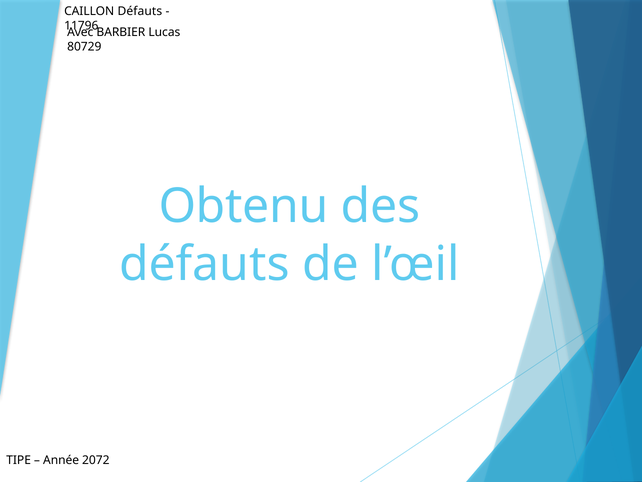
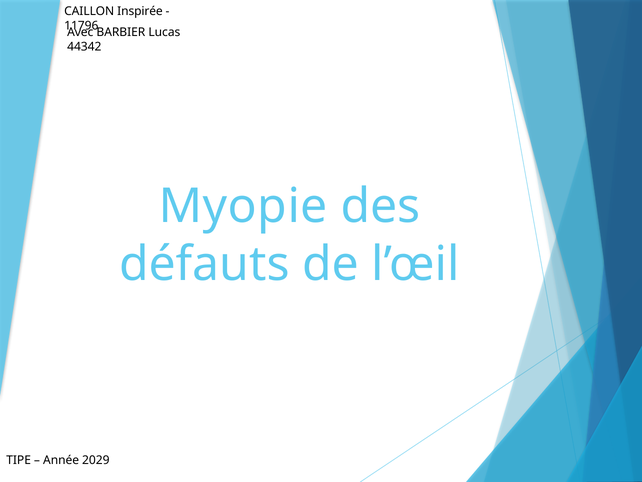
CAILLON Défauts: Défauts -> Inspirée (140, 11)
80729: 80729 -> 44342 (84, 47)
Obtenu: Obtenu -> Myopie (243, 206)
2072: 2072 -> 2029 (96, 460)
